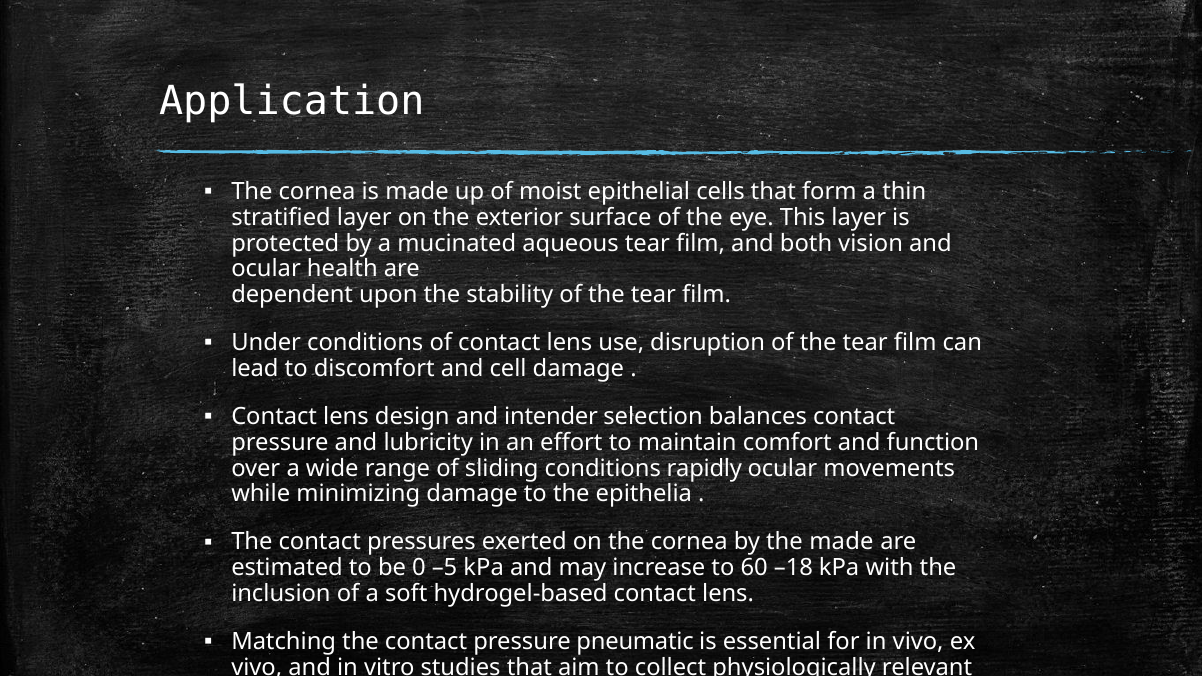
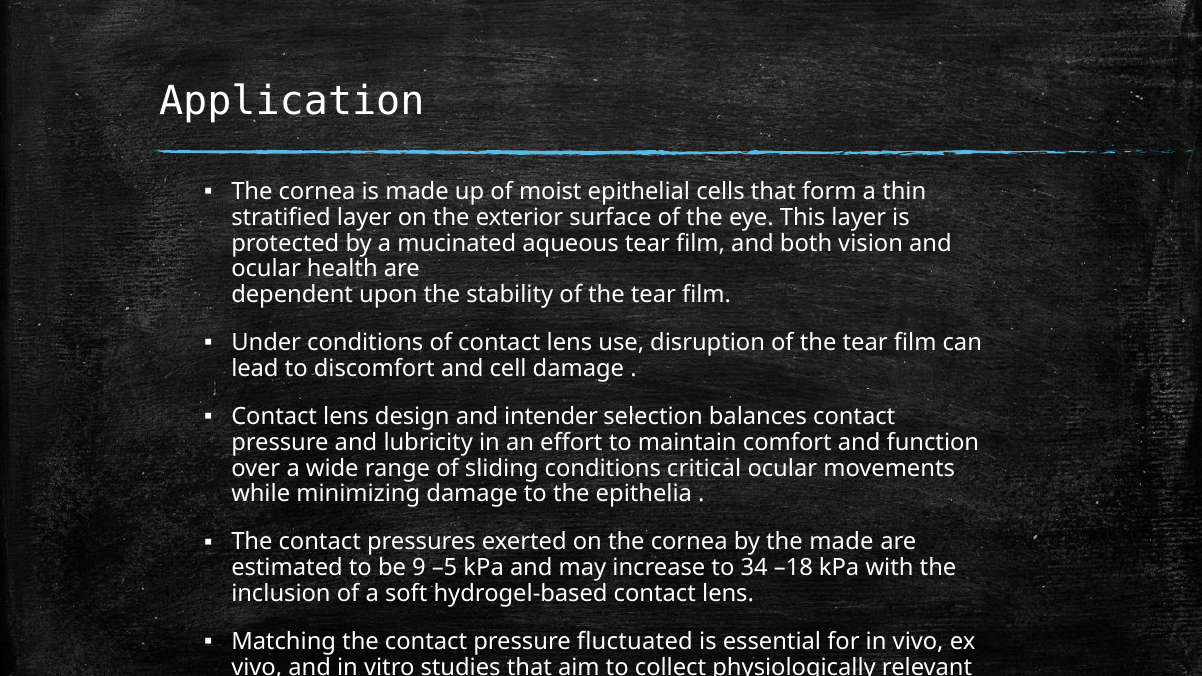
rapidly: rapidly -> critical (704, 468)
0: 0 -> 9 (419, 568)
60: 60 -> 34 (754, 568)
pneumatic: pneumatic -> fluctuated (635, 642)
